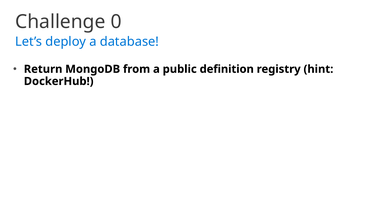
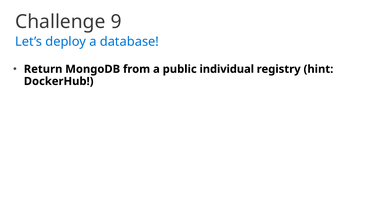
0: 0 -> 9 (116, 22)
definition: definition -> individual (227, 69)
